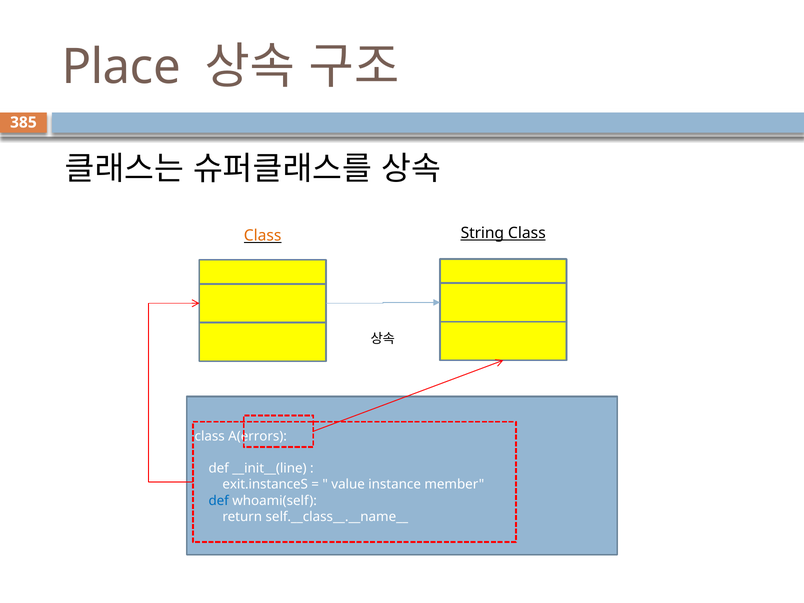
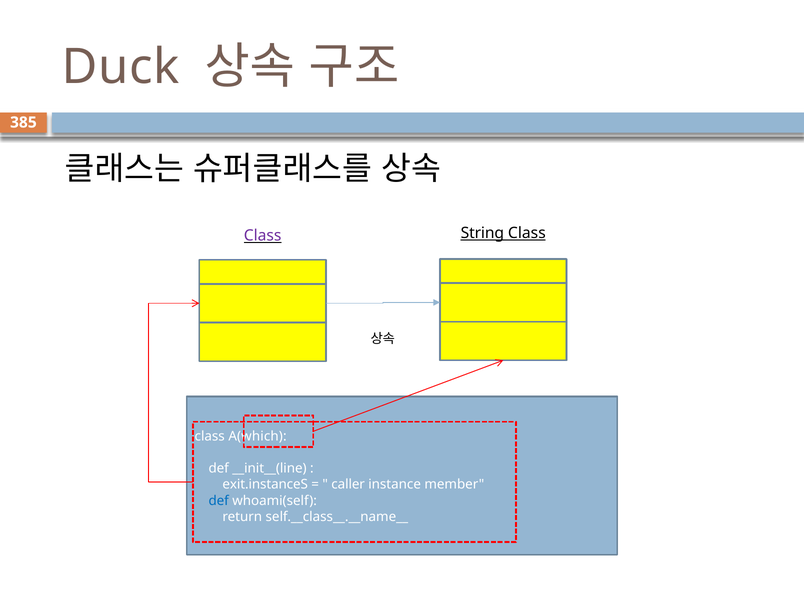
Place: Place -> Duck (121, 67)
Class colour: orange -> purple (263, 235)
A(errors: A(errors -> A(which (257, 436)
value: value -> caller (348, 485)
